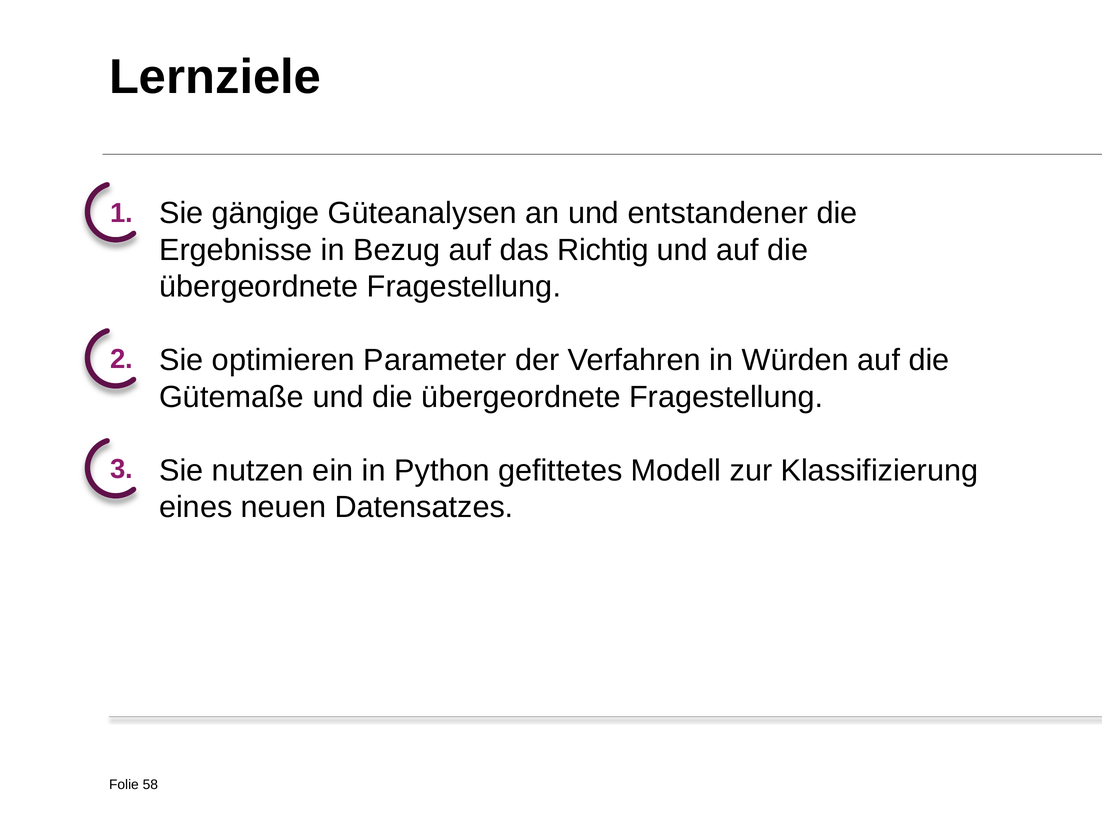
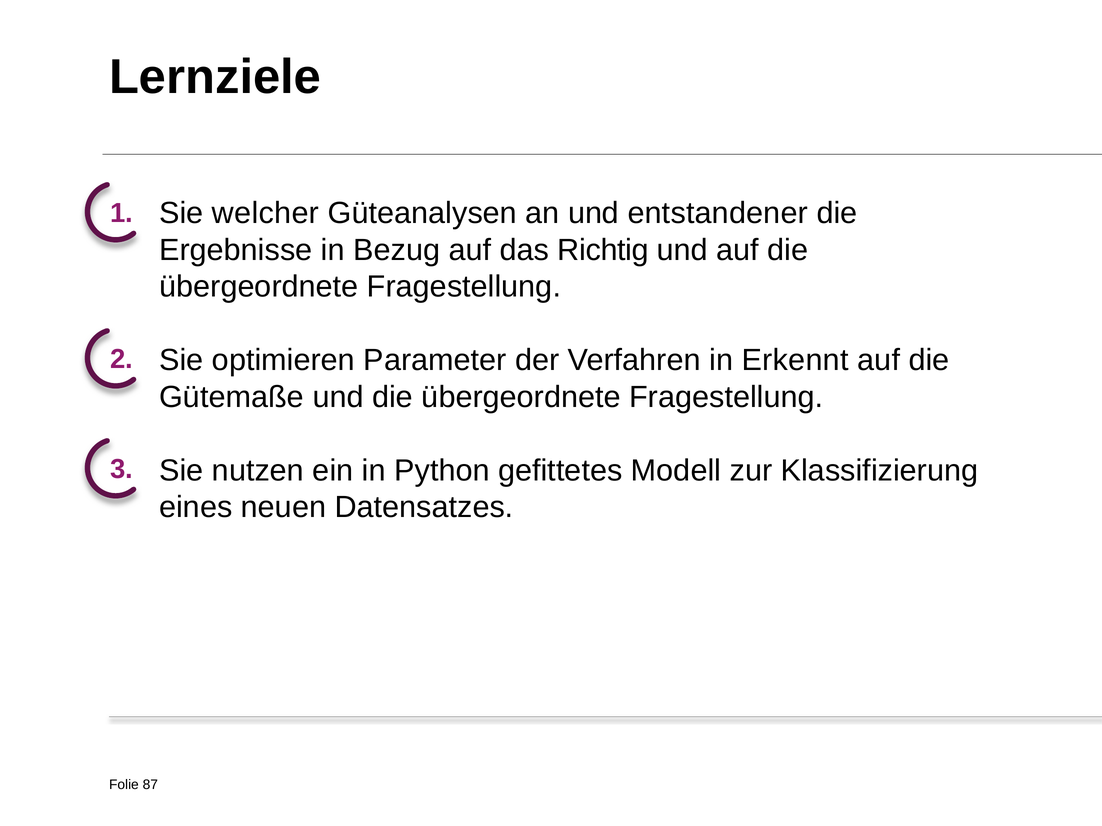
gängige: gängige -> welcher (265, 214)
Würden: Würden -> Erkennt (795, 360)
58: 58 -> 87 (150, 785)
